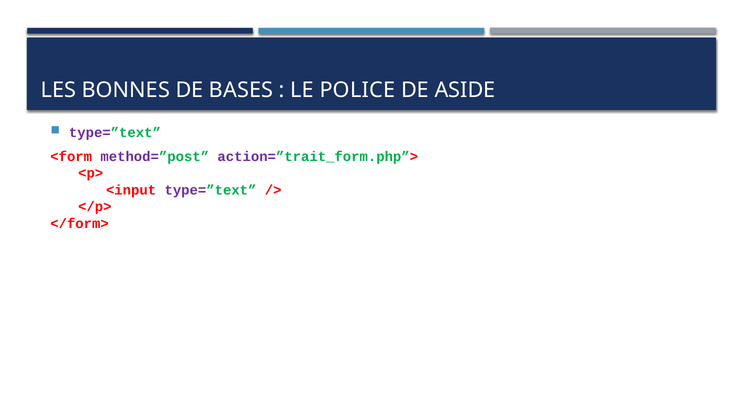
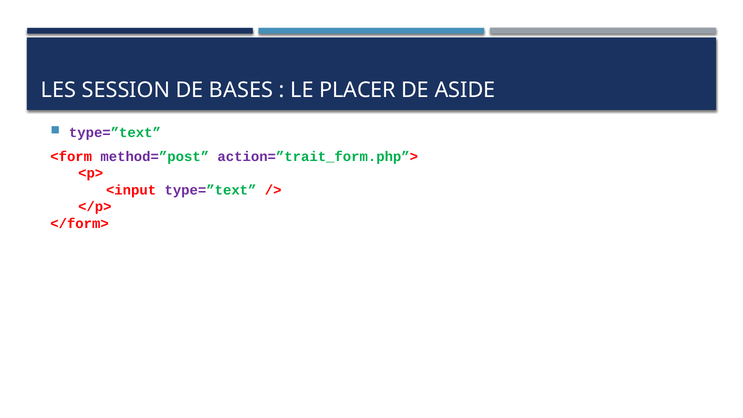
BONNES: BONNES -> SESSION (126, 90)
POLICE: POLICE -> PLACER (358, 90)
